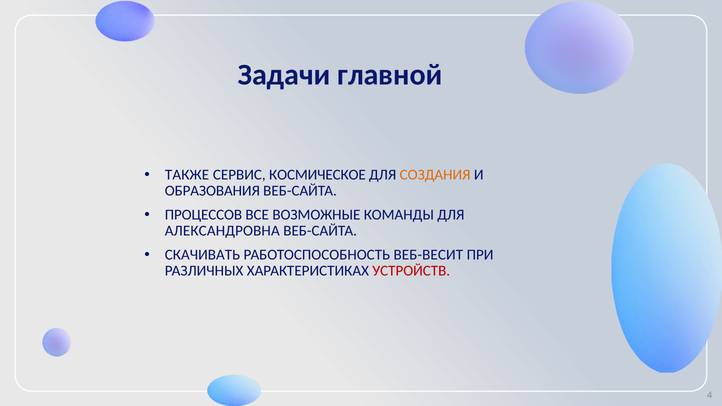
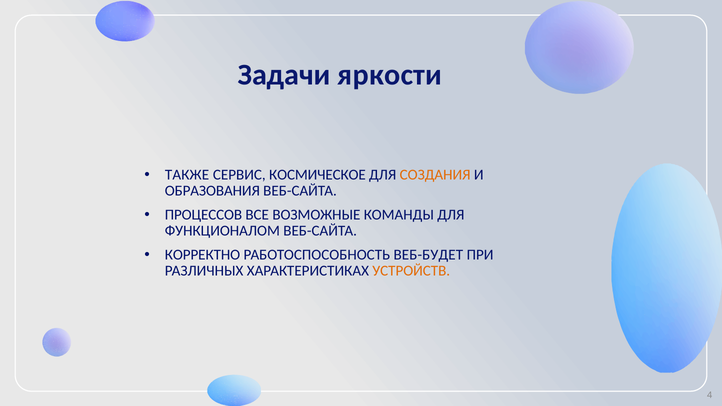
главной: главной -> яркости (390, 75)
АЛЕКСАНДРОВНА: АЛЕКСАНДРОВНА -> ФУНКЦИОНАЛОМ (222, 231)
СКАЧИВАТЬ: СКАЧИВАТЬ -> КОРРЕКТНО (202, 255)
ВЕБ-ВЕСИТ: ВЕБ-ВЕСИТ -> ВЕБ-БУДЕТ (428, 255)
УСТРОЙСТВ colour: red -> orange (411, 271)
